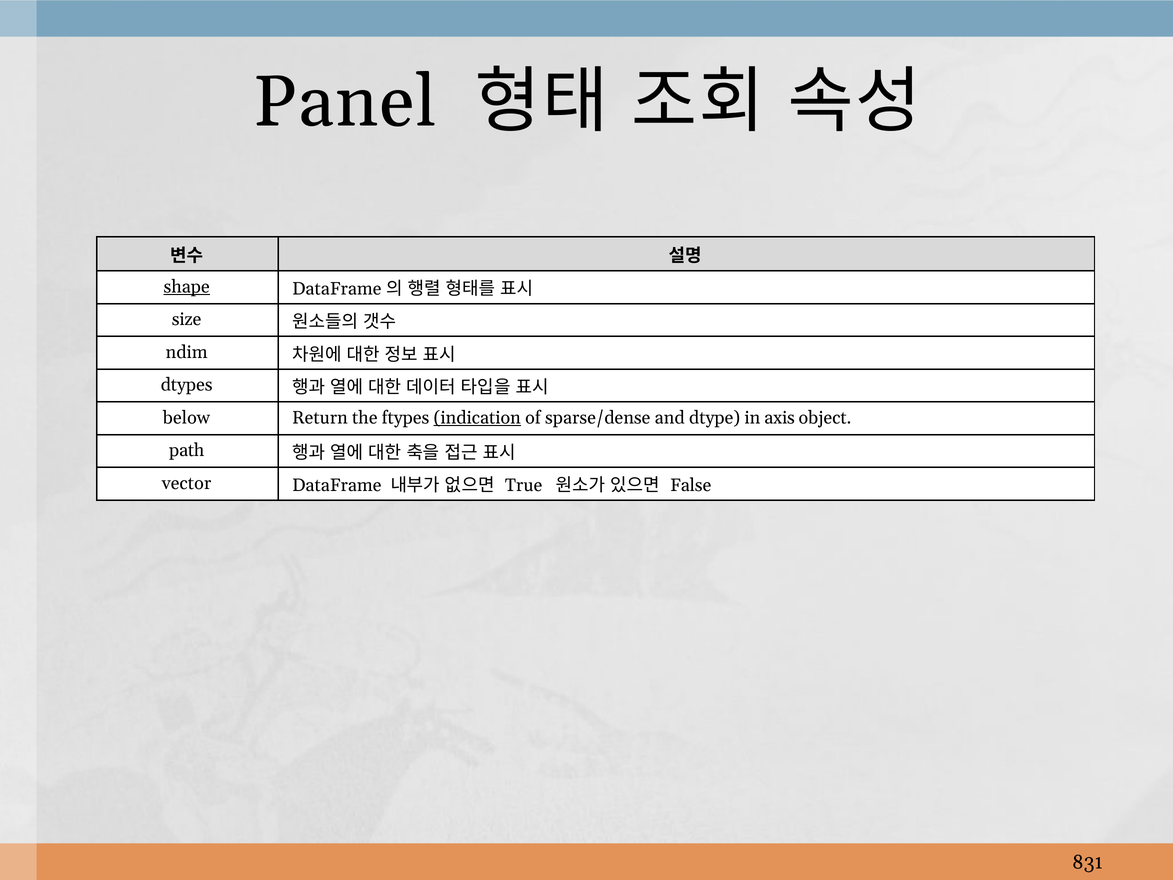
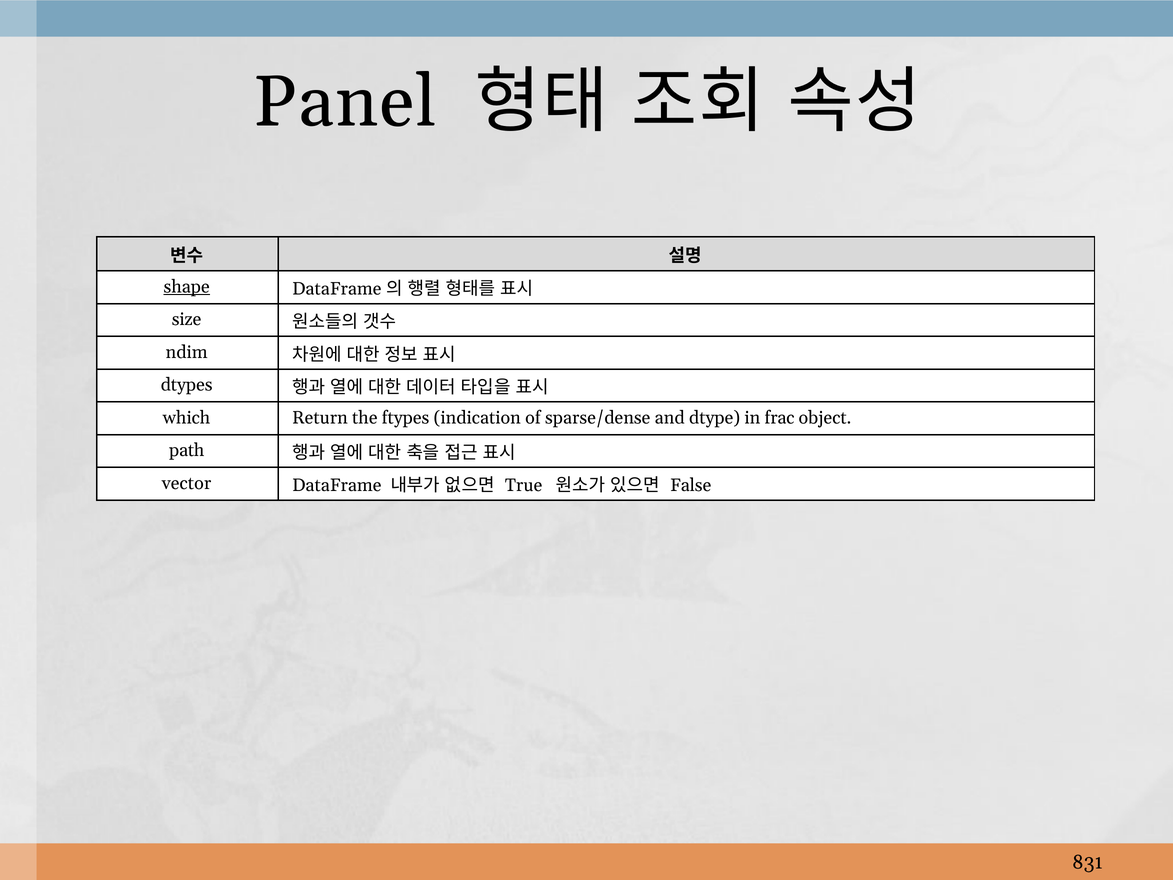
below: below -> which (187, 418)
indication underline: present -> none (477, 418)
axis: axis -> frac (780, 418)
